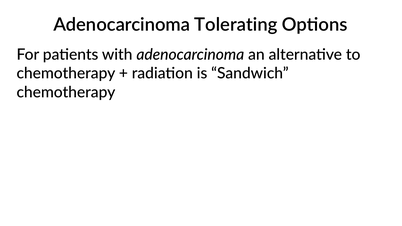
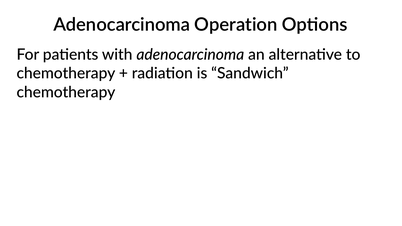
Tolerating: Tolerating -> Operation (236, 25)
